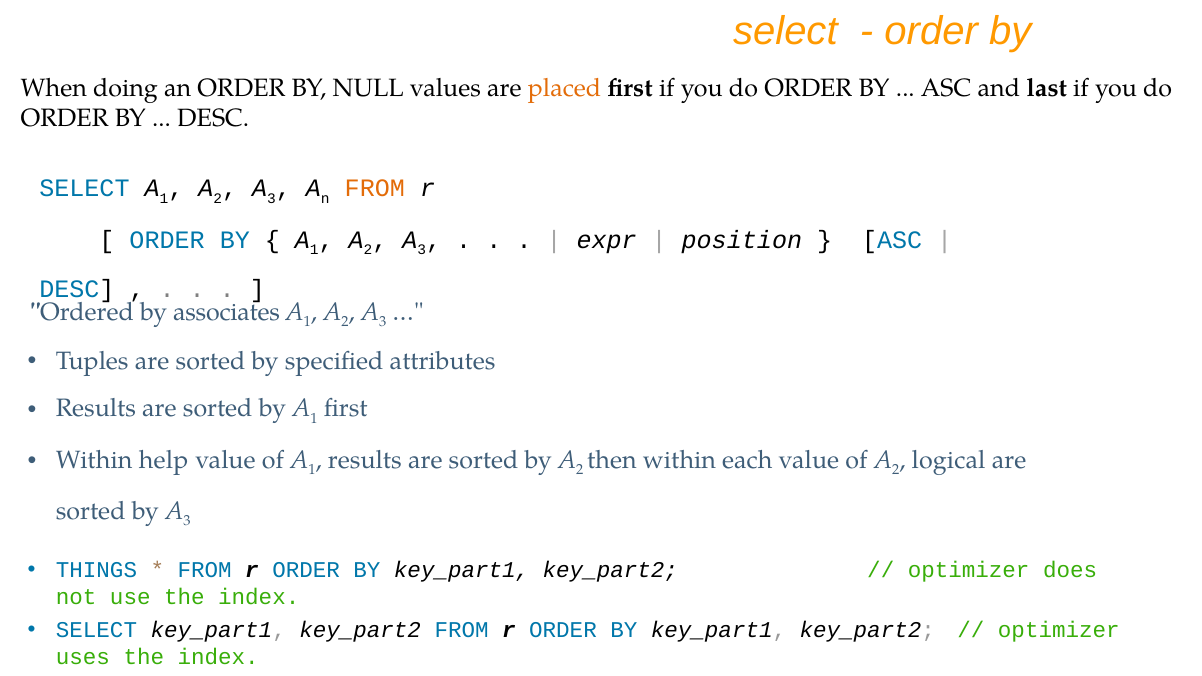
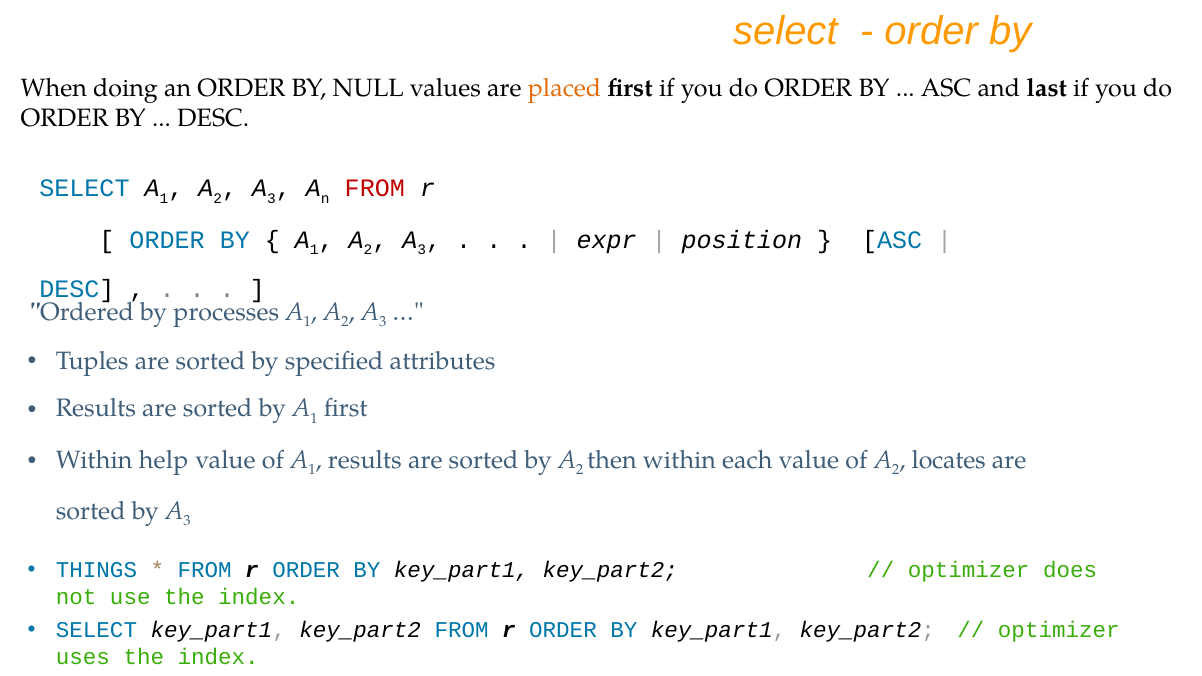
FROM colour: orange -> red (375, 189)
associates: associates -> processes (226, 312)
logical: logical -> locates (949, 460)
